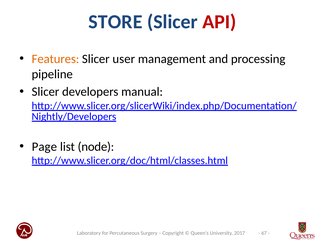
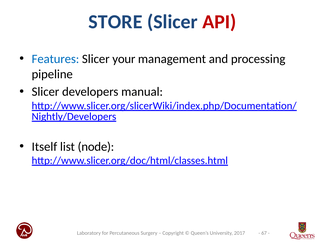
Features colour: orange -> blue (55, 59)
user: user -> your (124, 59)
Page: Page -> Itself (44, 146)
